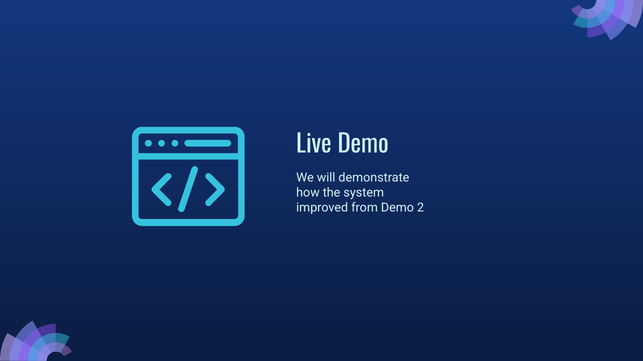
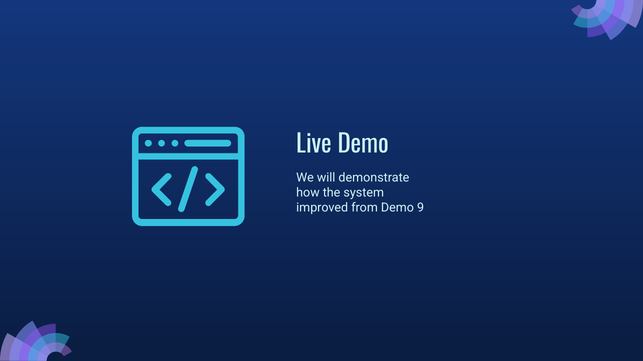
2: 2 -> 9 (421, 208)
